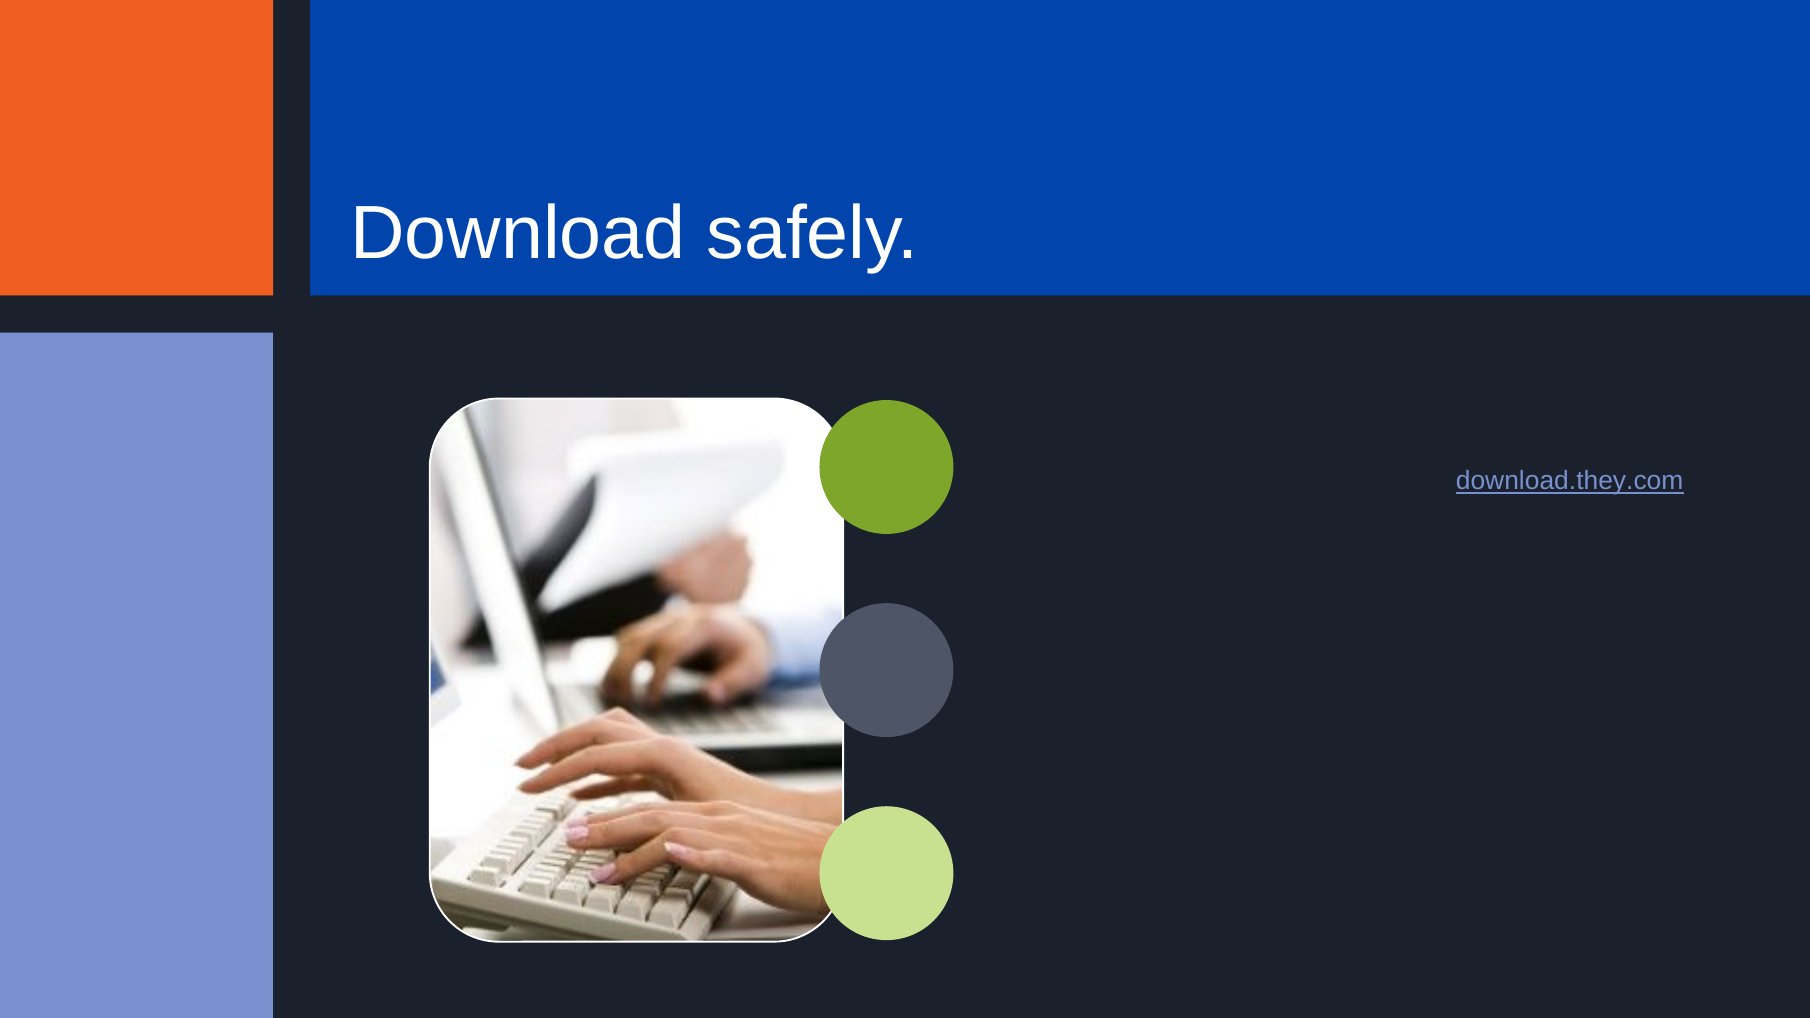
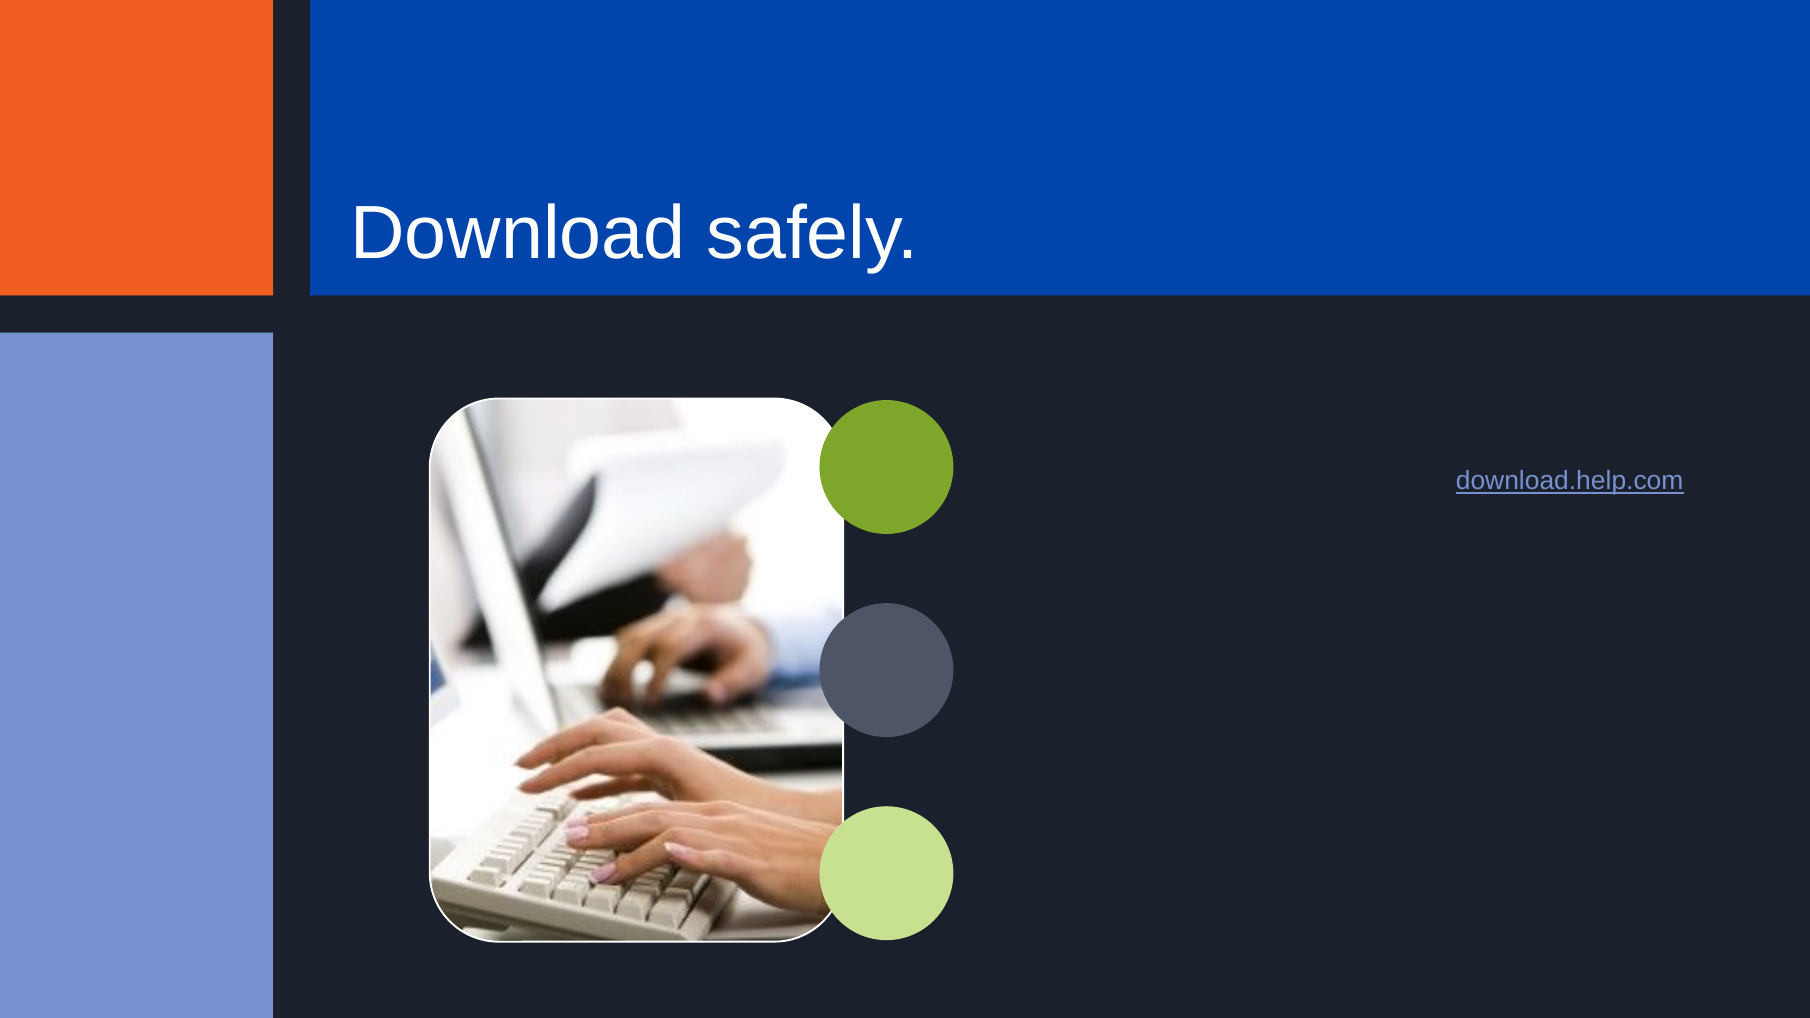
download.they.com: download.they.com -> download.help.com (1570, 481)
